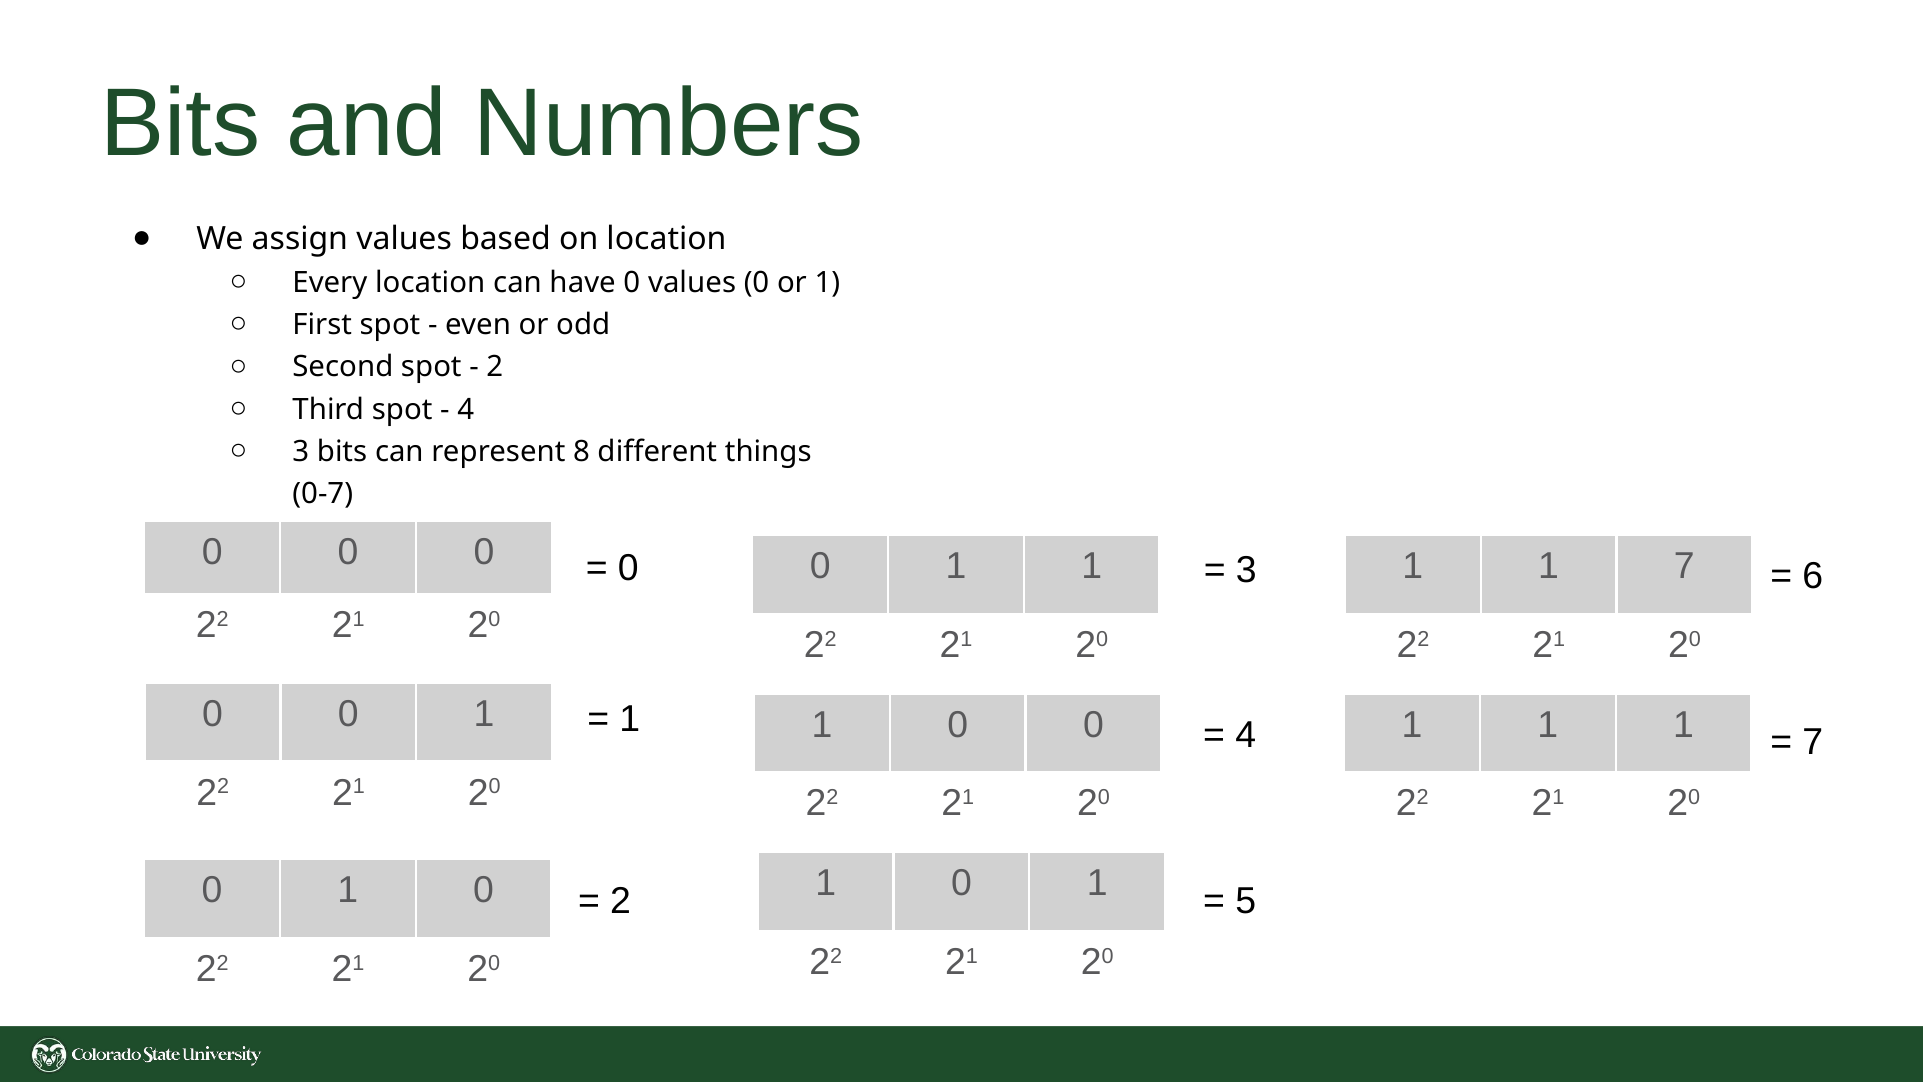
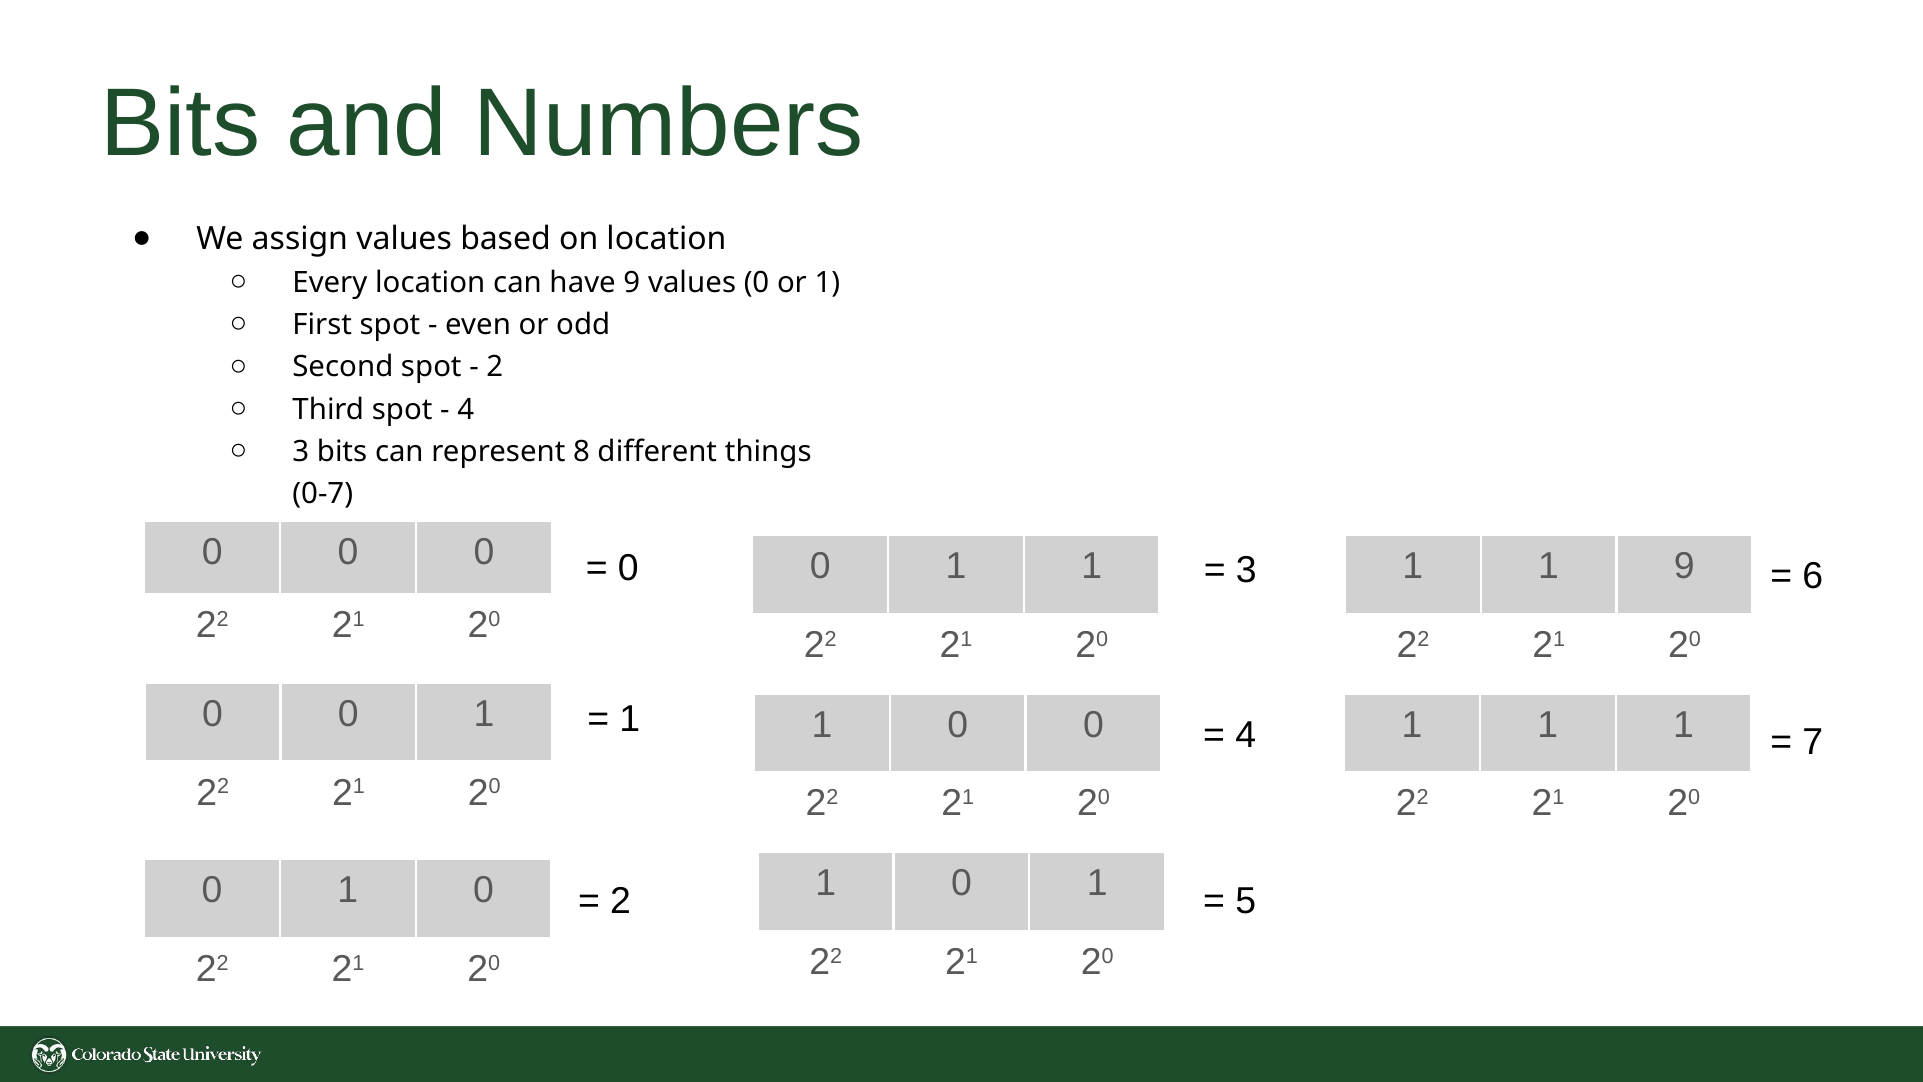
have 0: 0 -> 9 (632, 282)
1 7: 7 -> 9 (1684, 566)
